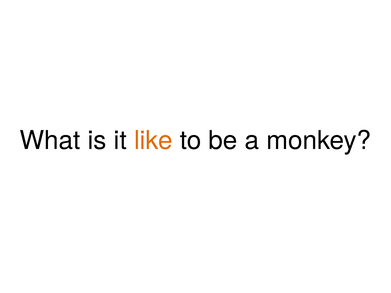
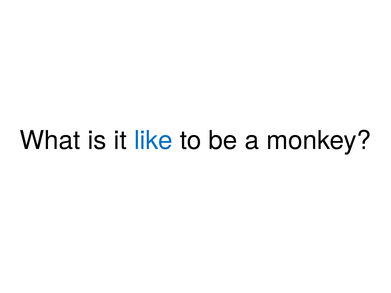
like colour: orange -> blue (153, 141)
